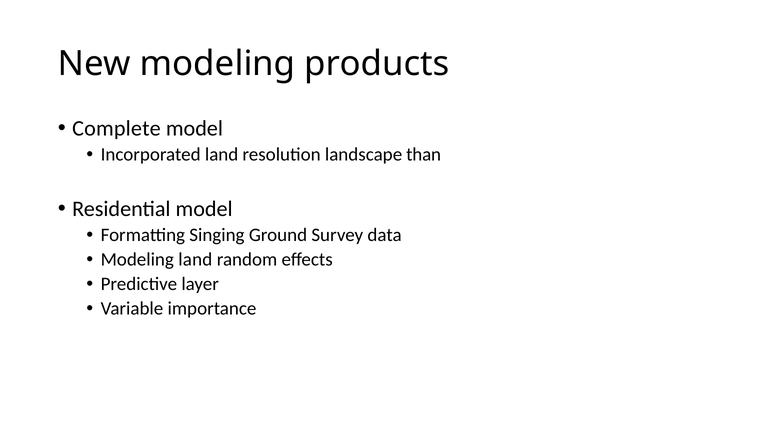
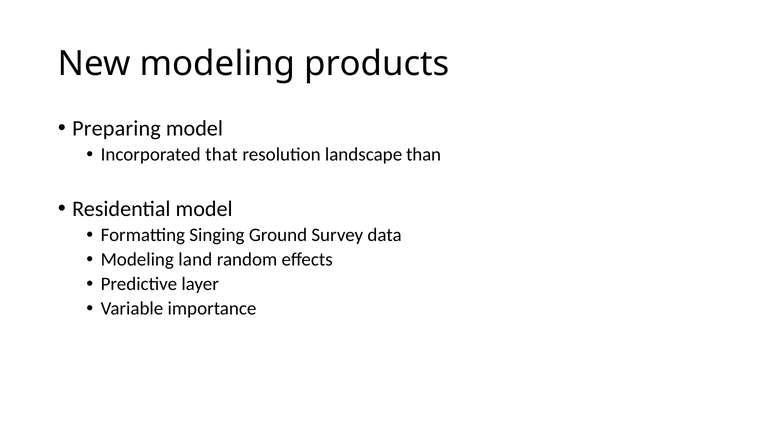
Complete: Complete -> Preparing (116, 128)
Incorporated land: land -> that (221, 155)
